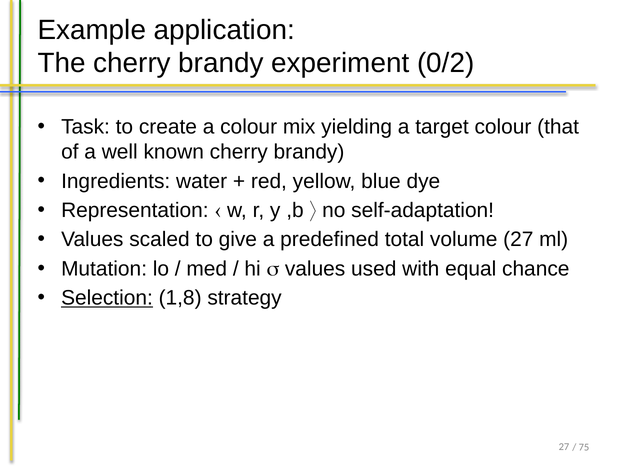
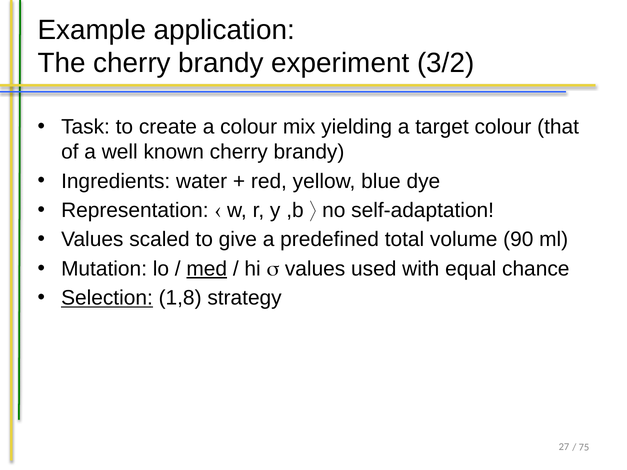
0/2: 0/2 -> 3/2 (446, 63)
volume 27: 27 -> 90 (518, 240)
med underline: none -> present (207, 269)
